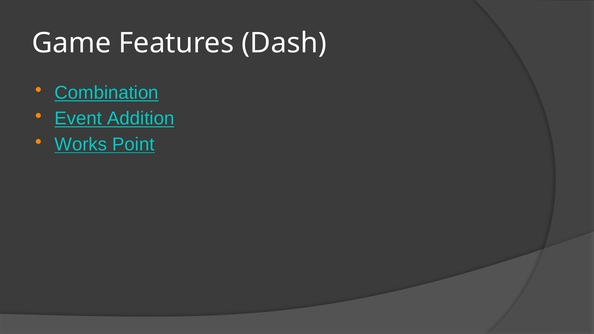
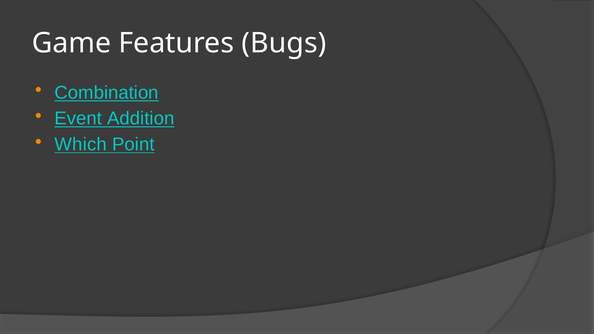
Dash: Dash -> Bugs (284, 43)
Works: Works -> Which (81, 145)
